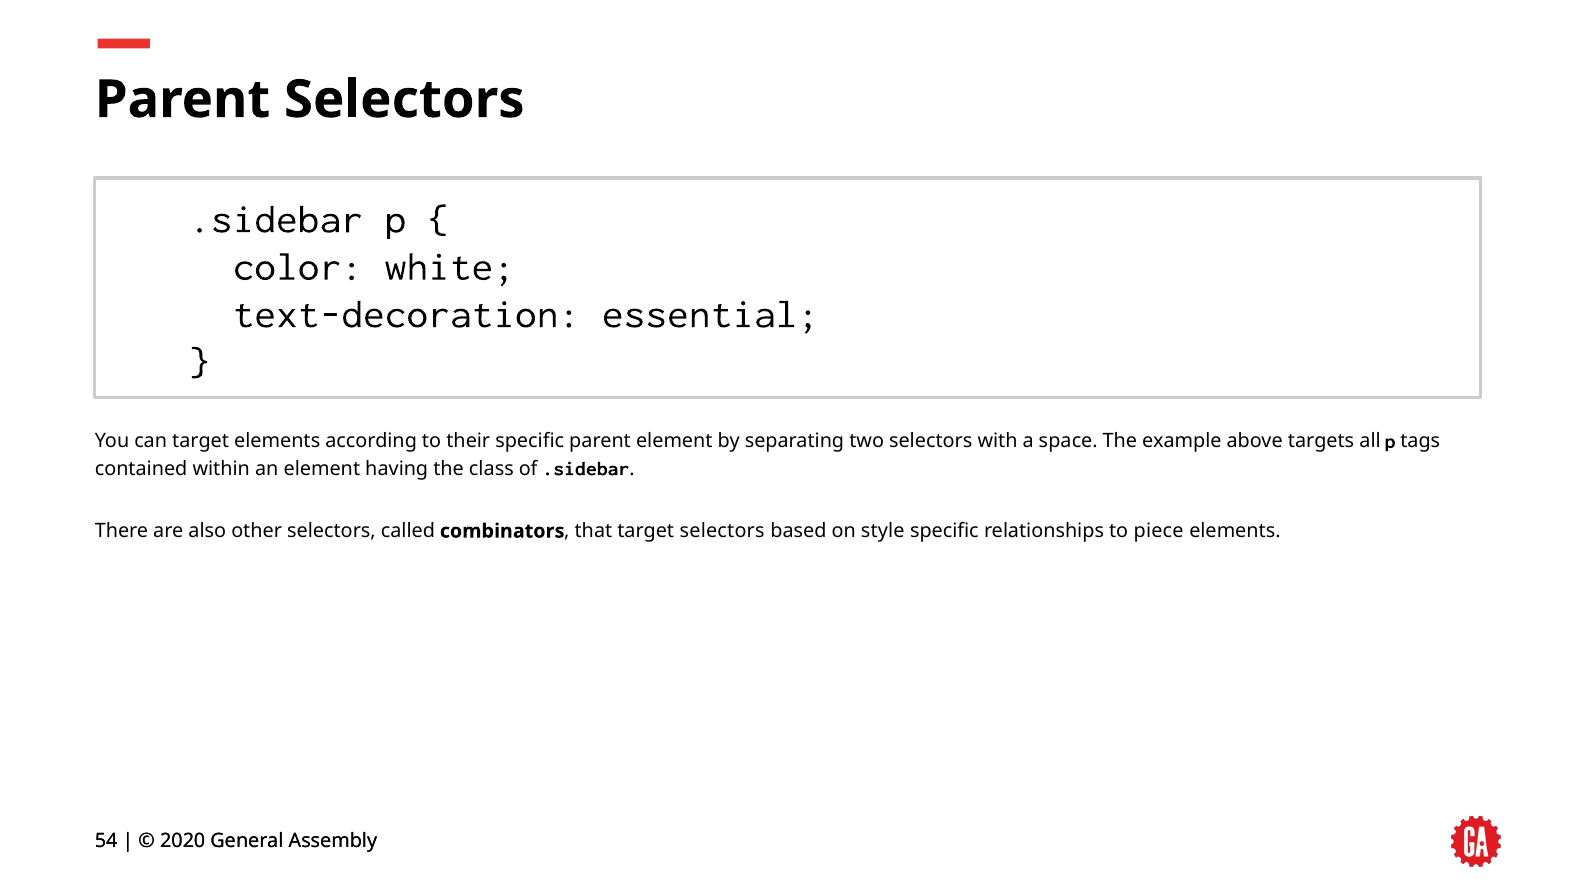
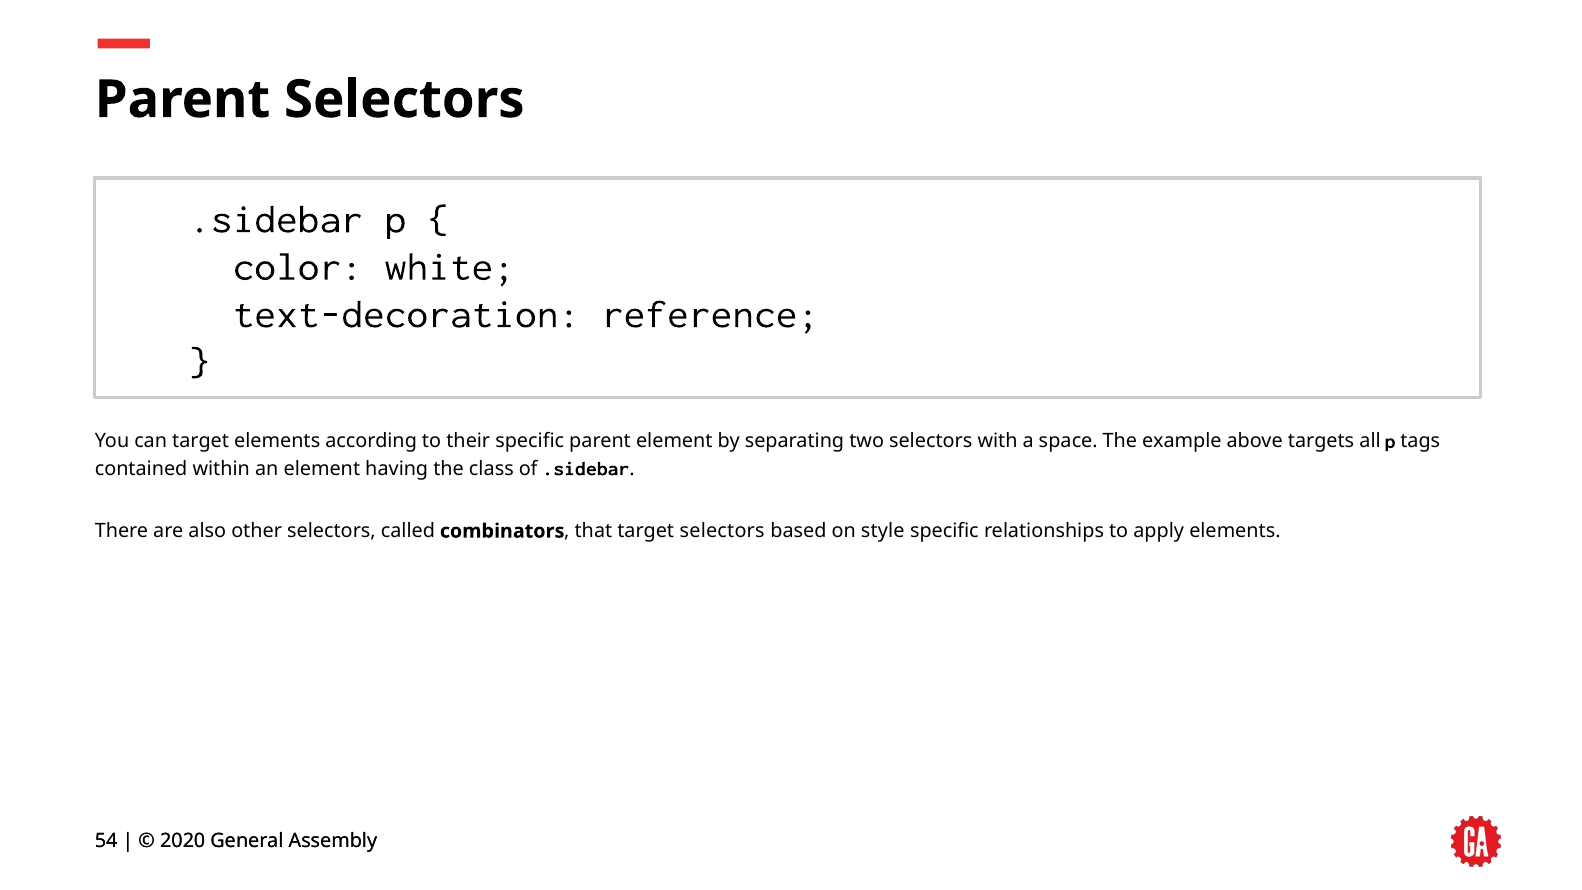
essential: essential -> reference (711, 314)
piece: piece -> apply (1159, 531)
